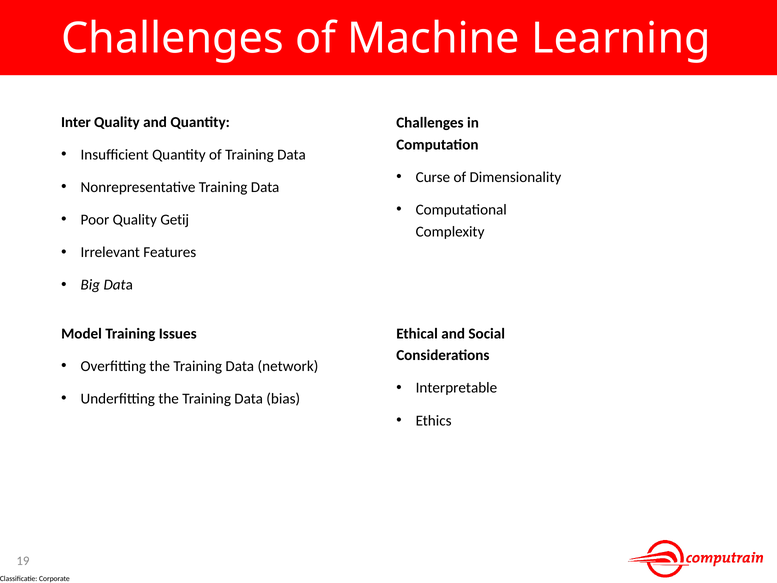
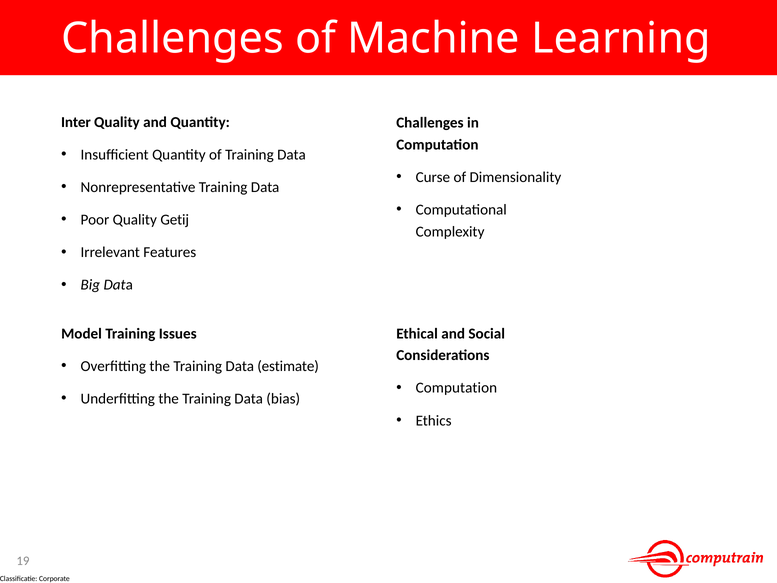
network: network -> estimate (288, 366)
Interpretable: Interpretable -> Computation (456, 388)
